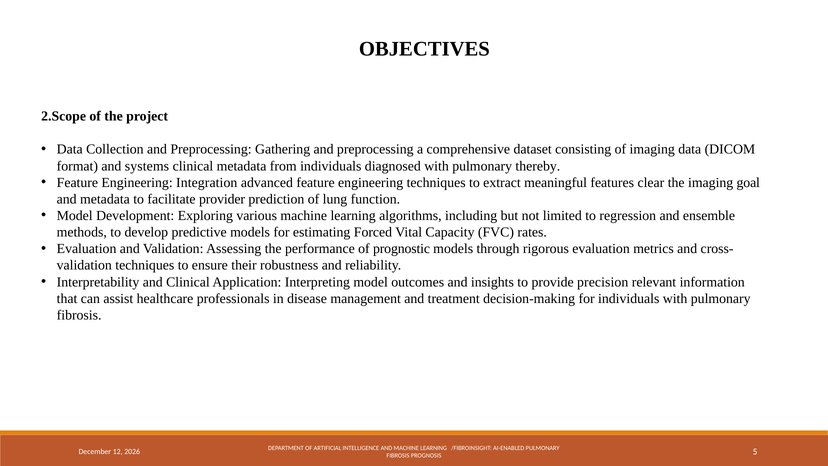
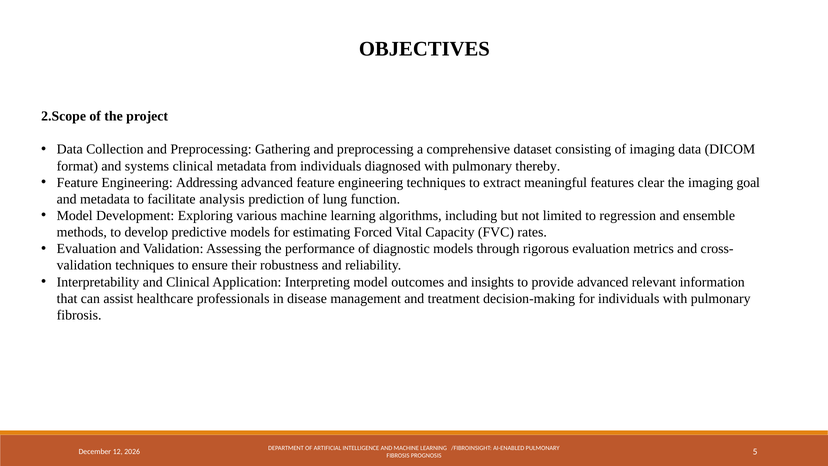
Integration: Integration -> Addressing (207, 182)
provider: provider -> analysis (222, 199)
prognostic: prognostic -> diagnostic (401, 249)
provide precision: precision -> advanced (603, 282)
